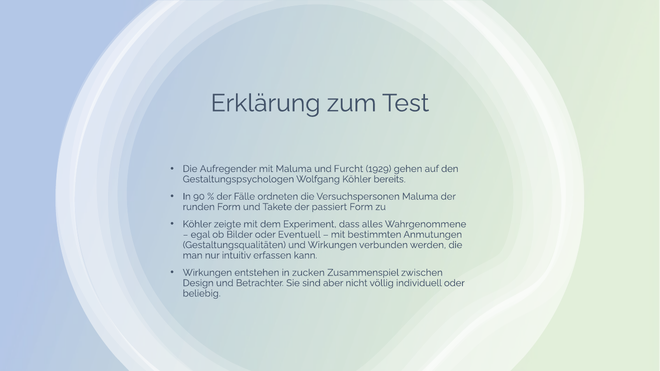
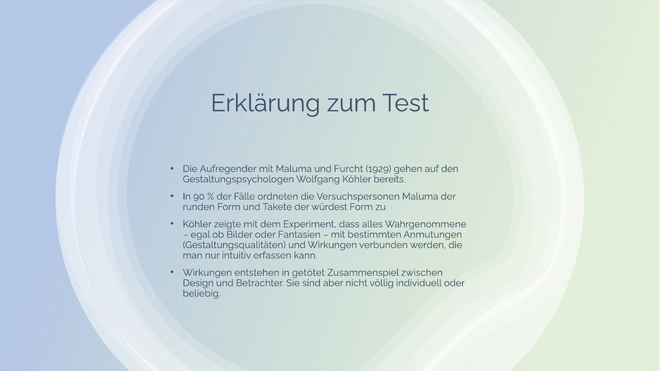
passiert: passiert -> würdest (329, 207)
Eventuell: Eventuell -> Fantasien (299, 235)
zucken: zucken -> getötet (308, 273)
